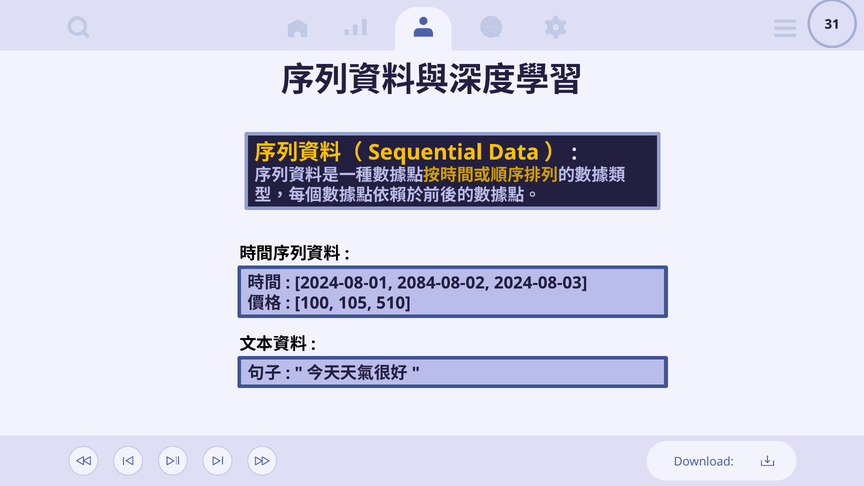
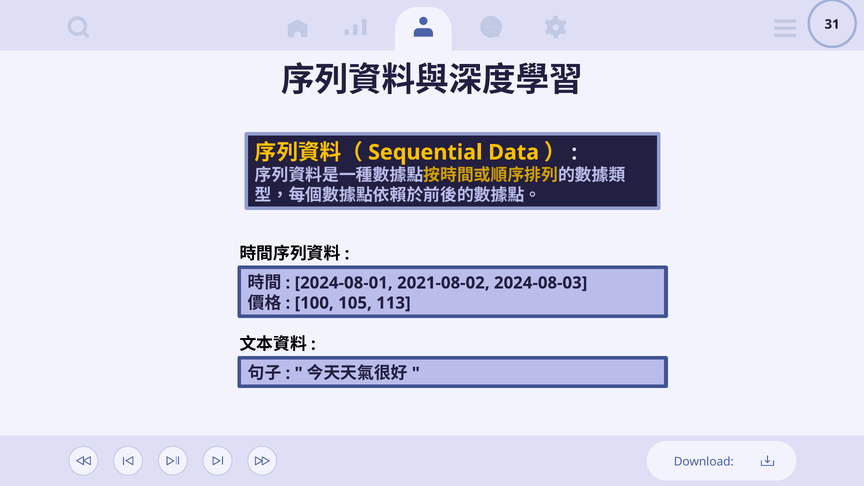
2084-08-02: 2084-08-02 -> 2021-08-02 (443, 283)
510: 510 -> 113 (393, 303)
